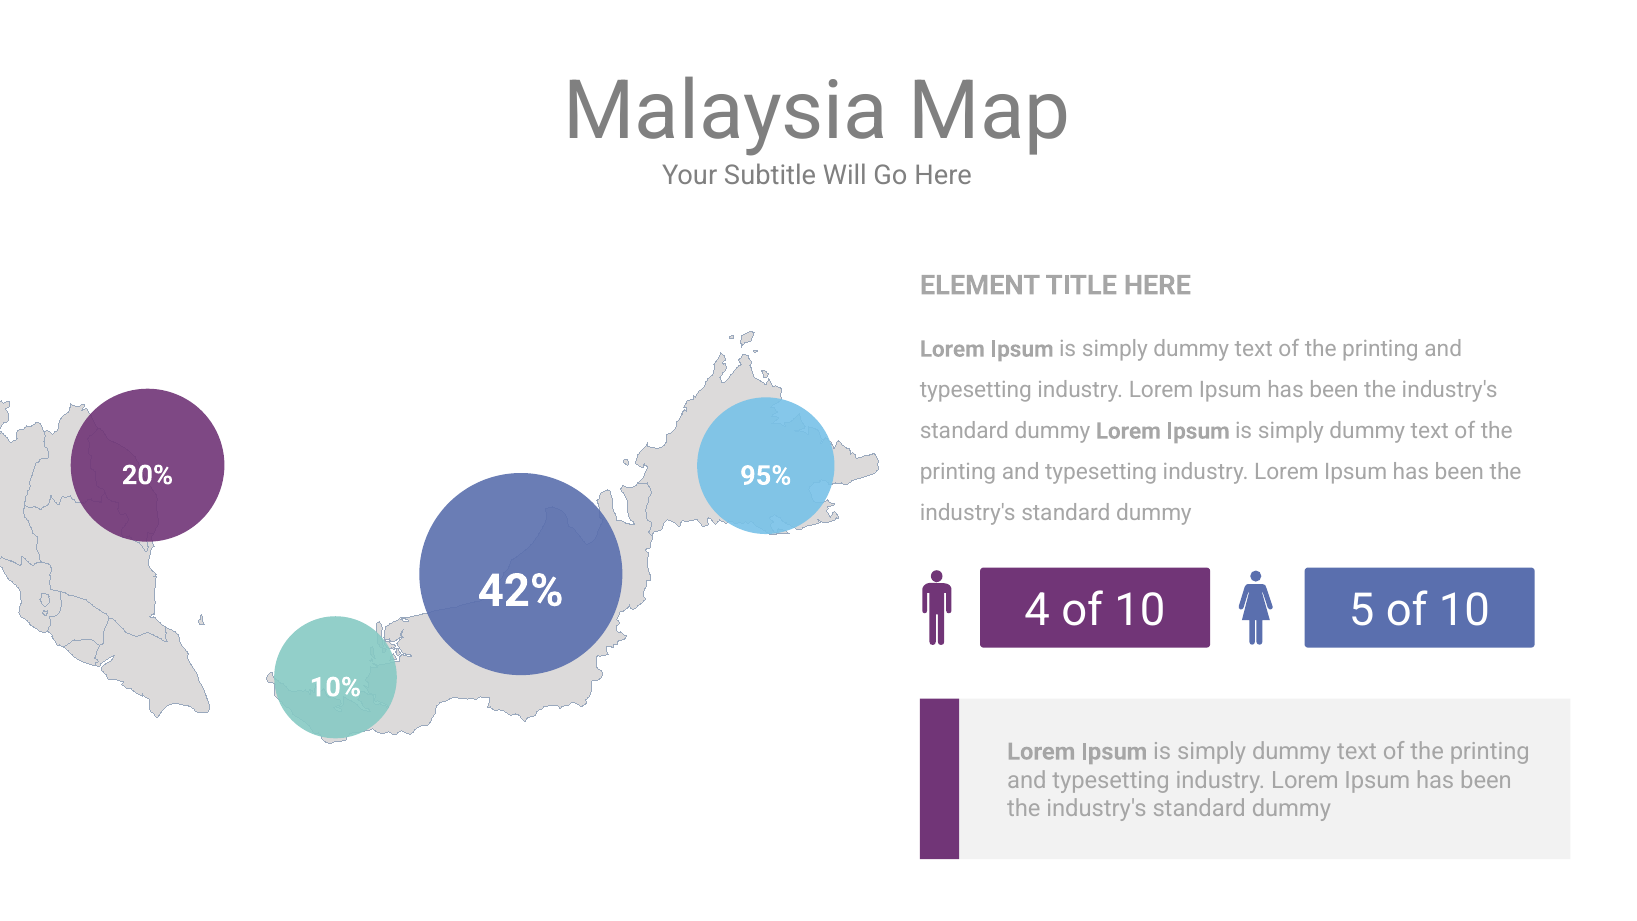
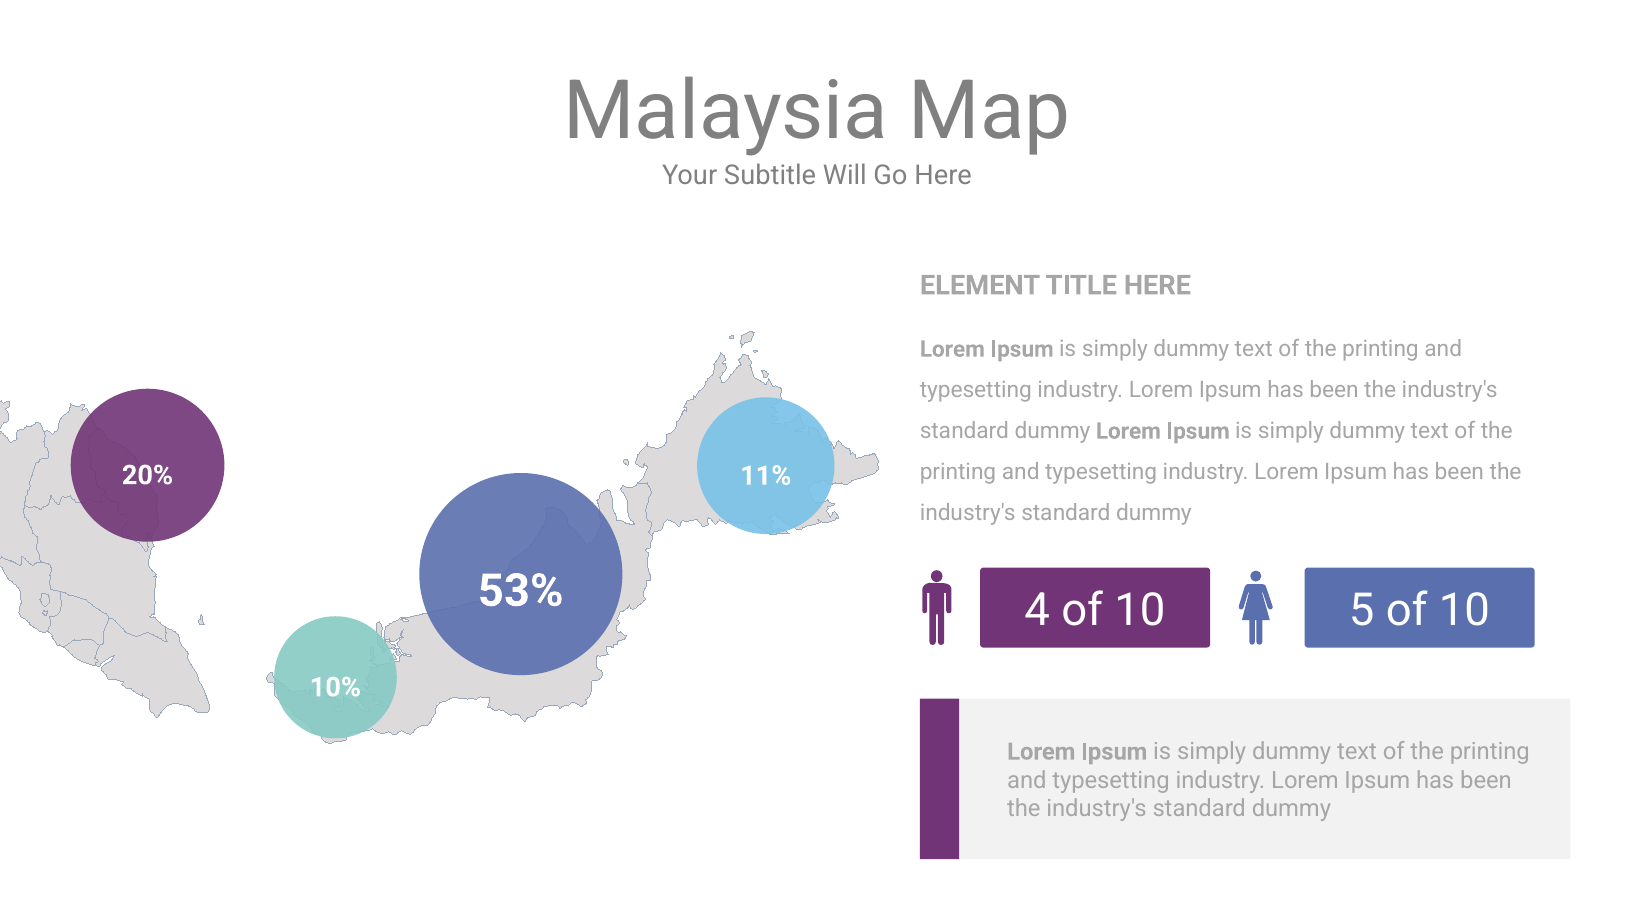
95%: 95% -> 11% (766, 476)
42%: 42% -> 53% (521, 591)
